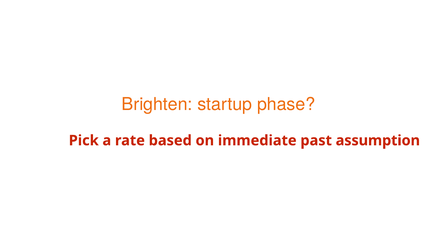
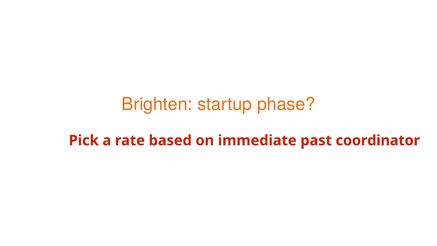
assumption: assumption -> coordinator (378, 140)
